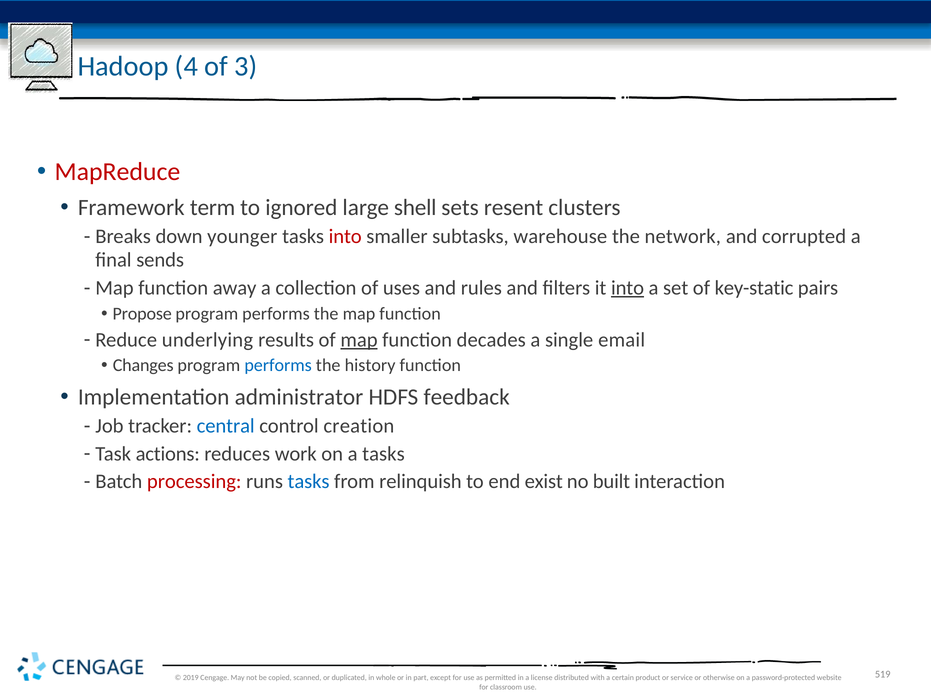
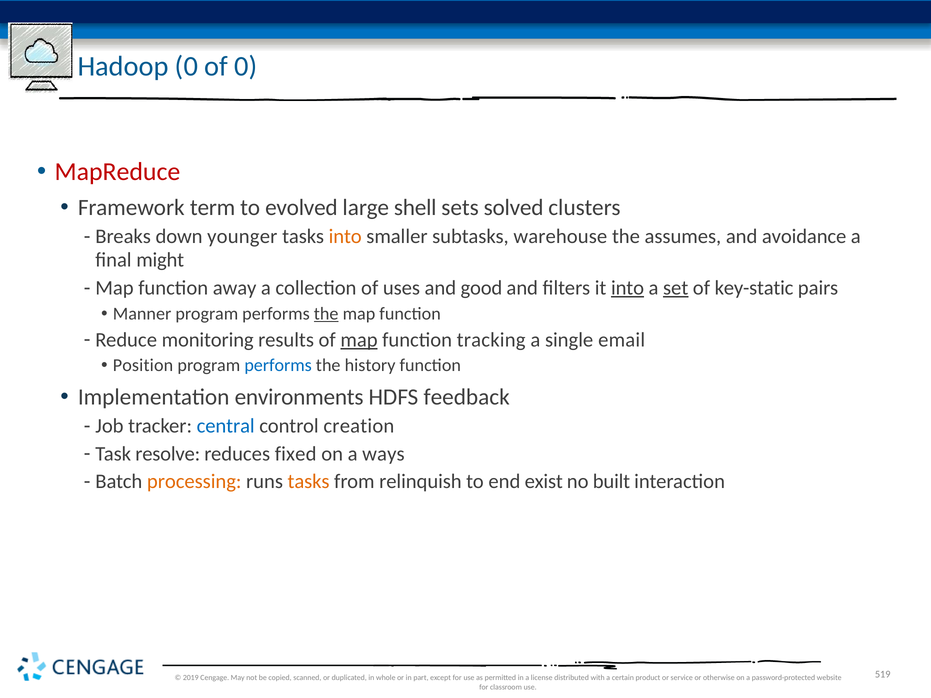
Hadoop 4: 4 -> 0 (186, 67)
of 3: 3 -> 0 (246, 67)
ignored: ignored -> evolved (301, 207)
resent: resent -> solved (514, 207)
into colour: red -> orange (345, 237)
network: network -> assumes (683, 237)
corrupted: corrupted -> avoidance (804, 237)
sends: sends -> might (160, 260)
rules: rules -> good (481, 288)
set underline: none -> present (676, 288)
Propose: Propose -> Manner (142, 314)
the underline: none -> present (326, 314)
underlying: underlying -> monitoring (208, 340)
decades: decades -> tracking (491, 340)
Changes: Changes -> Position (143, 366)
administrator: administrator -> environments (299, 397)
actions: actions -> resolve (168, 454)
work: work -> fixed (296, 454)
a tasks: tasks -> ways (383, 454)
processing colour: red -> orange (194, 482)
tasks colour: blue -> orange (309, 482)
